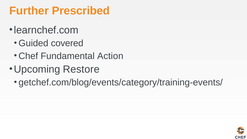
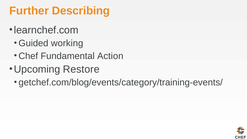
Prescribed: Prescribed -> Describing (81, 11)
covered: covered -> working (67, 43)
